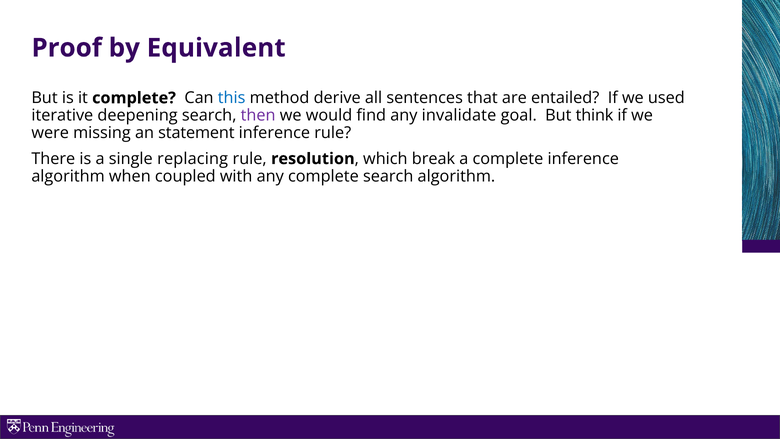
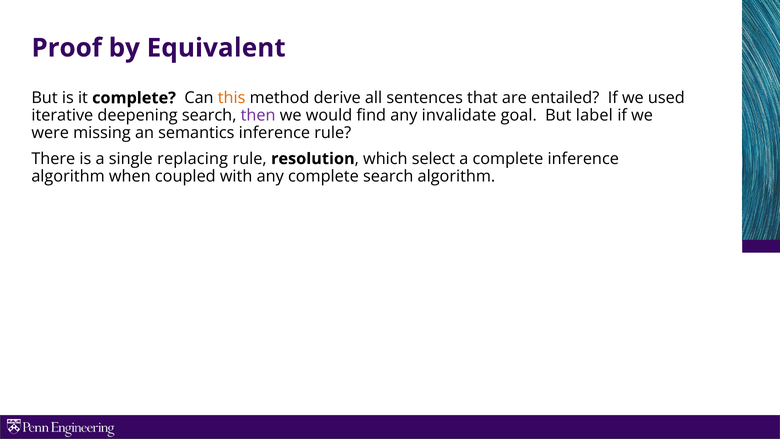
this colour: blue -> orange (232, 98)
think: think -> label (594, 115)
statement: statement -> semantics (196, 133)
break: break -> select (433, 159)
